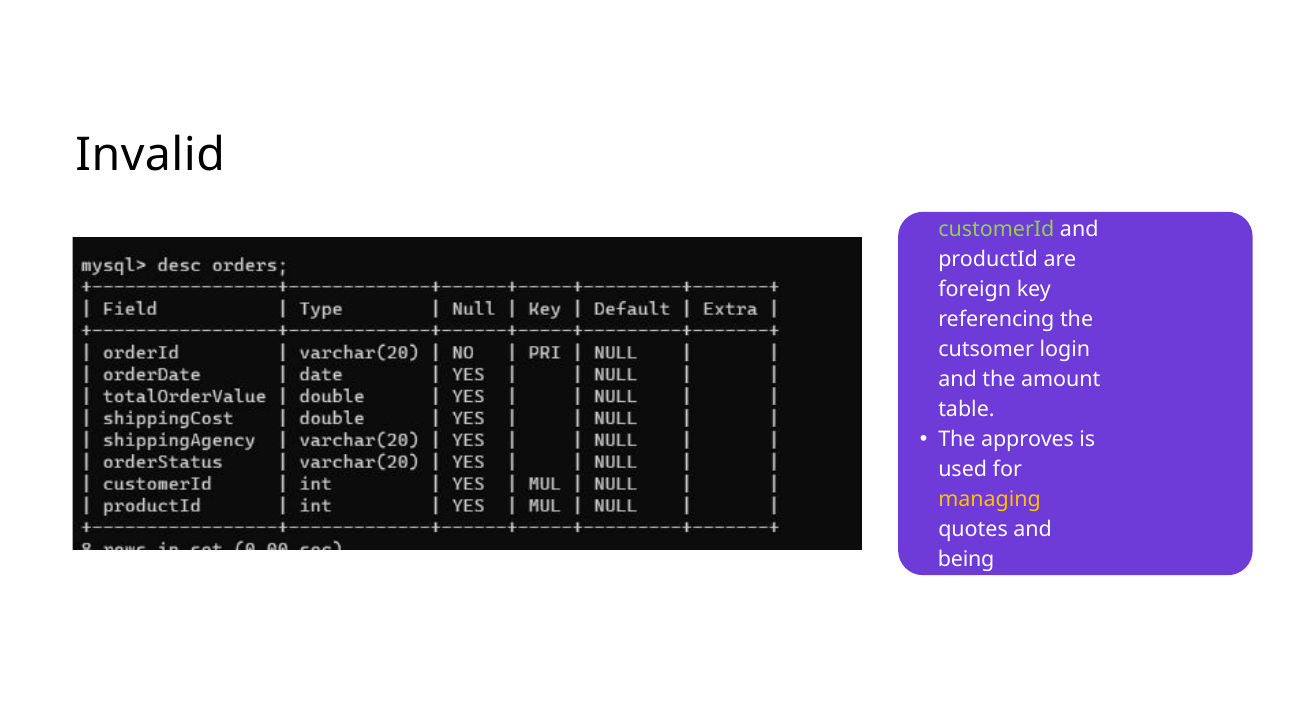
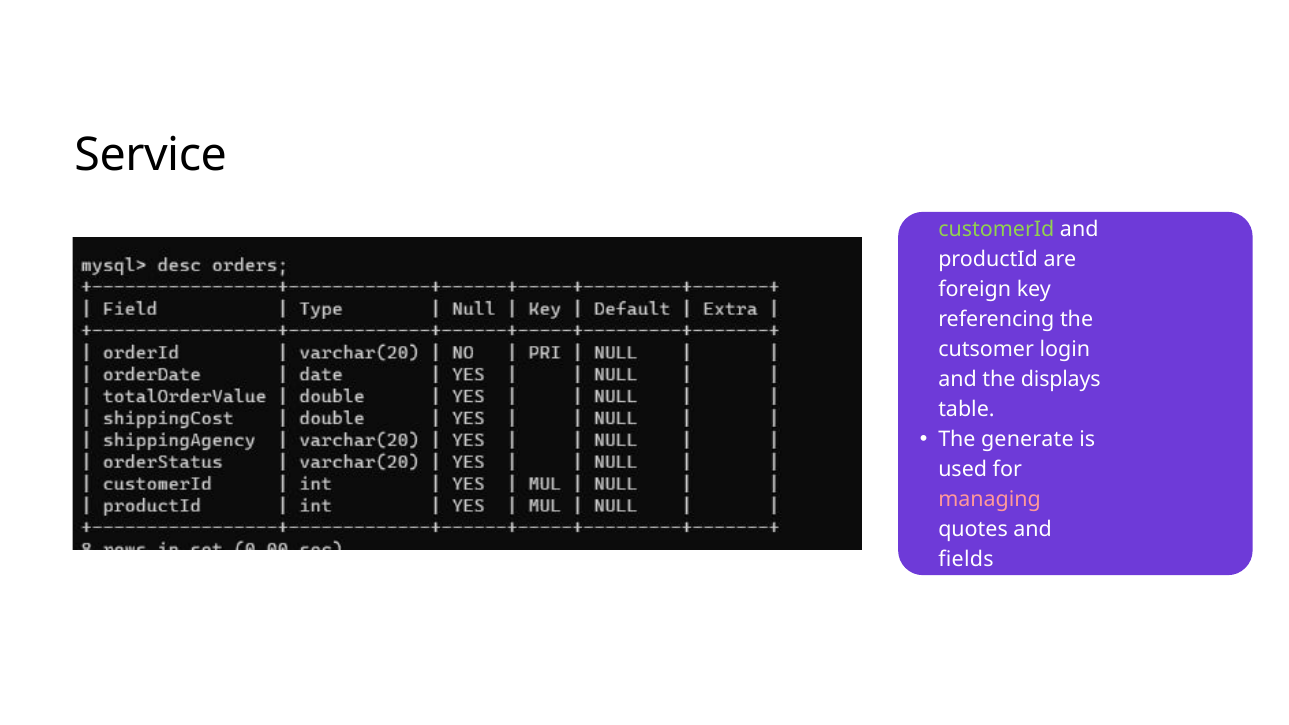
Invalid: Invalid -> Service (151, 155)
amount: amount -> displays (1061, 379)
approves: approves -> generate (1027, 439)
managing colour: yellow -> pink (990, 500)
being: being -> fields (966, 560)
